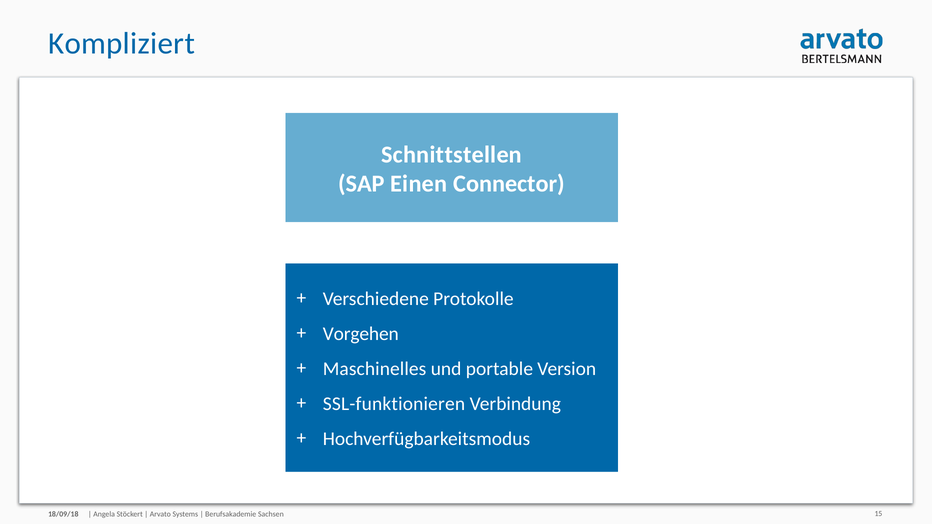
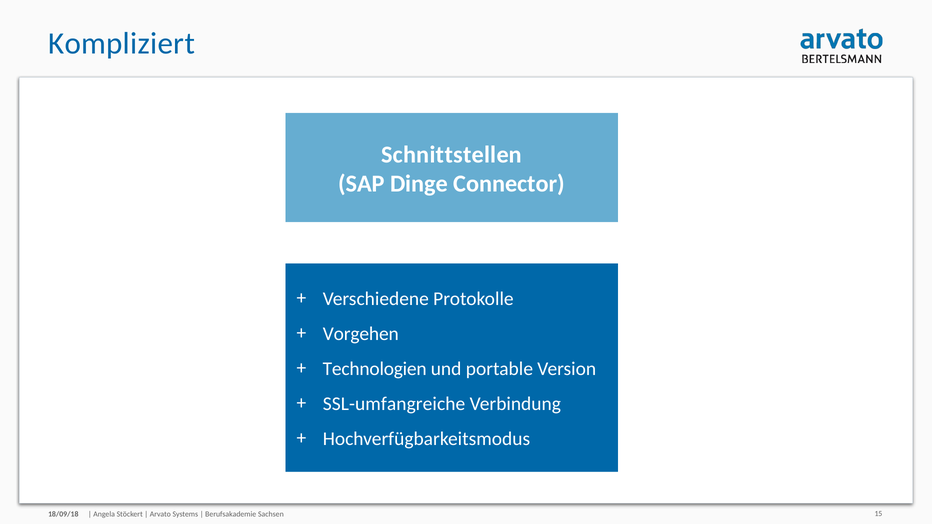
Einen: Einen -> Dinge (419, 184)
Maschinelles: Maschinelles -> Technologien (375, 369)
SSL-funktionieren: SSL-funktionieren -> SSL-umfangreiche (394, 404)
